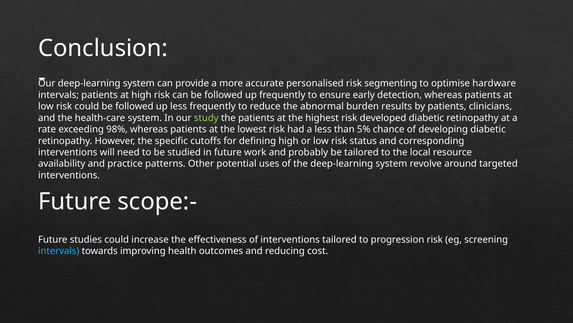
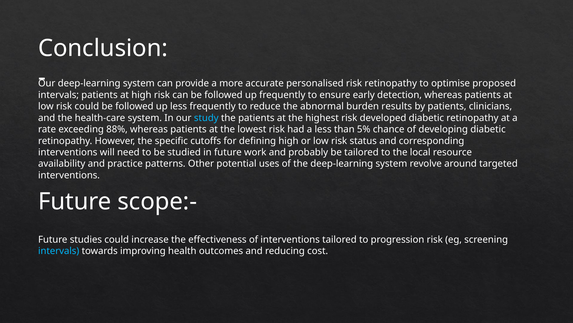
risk segmenting: segmenting -> retinopathy (391, 83)
hardware: hardware -> proposed (494, 83)
study colour: light green -> light blue (206, 118)
98%: 98% -> 88% (117, 129)
